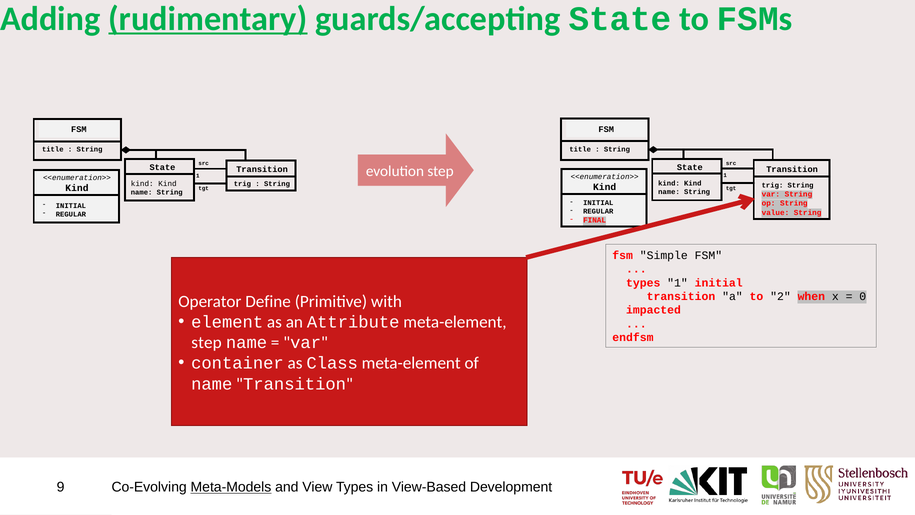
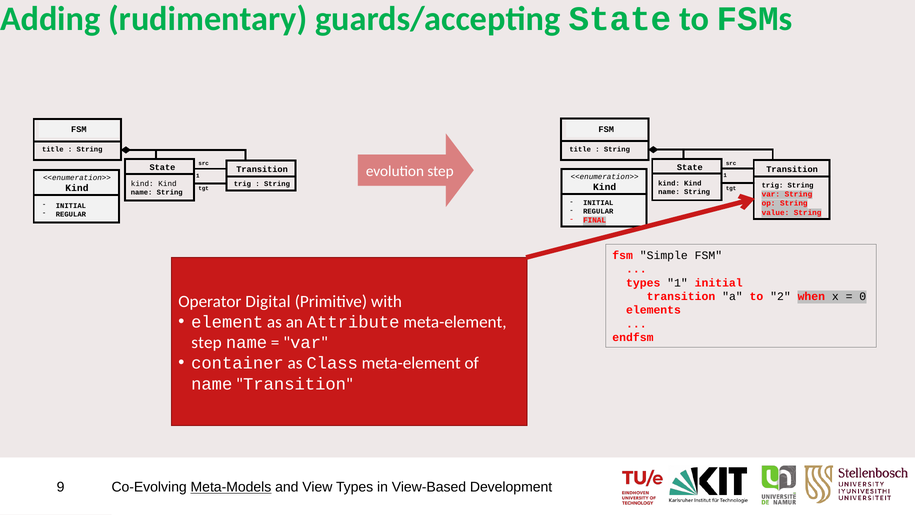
rudimentary underline: present -> none (208, 19)
Define: Define -> Digital (268, 301)
impacted: impacted -> elements (654, 310)
